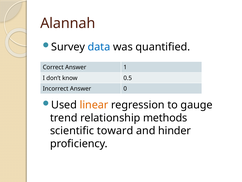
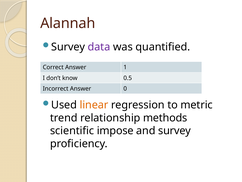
data colour: blue -> purple (99, 47)
gauge: gauge -> metric (197, 105)
toward: toward -> impose (115, 130)
and hinder: hinder -> survey (175, 130)
